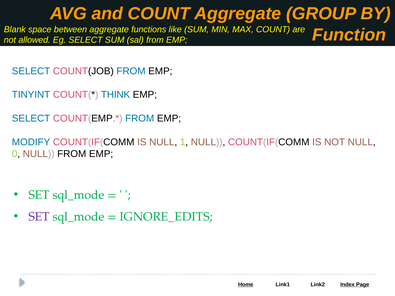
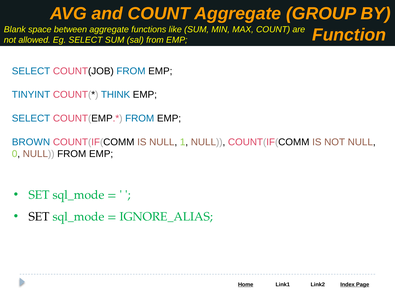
MODIFY: MODIFY -> BROWN (31, 142)
SET colour: purple -> black (39, 217)
IGNORE_EDITS: IGNORE_EDITS -> IGNORE_ALIAS (166, 217)
